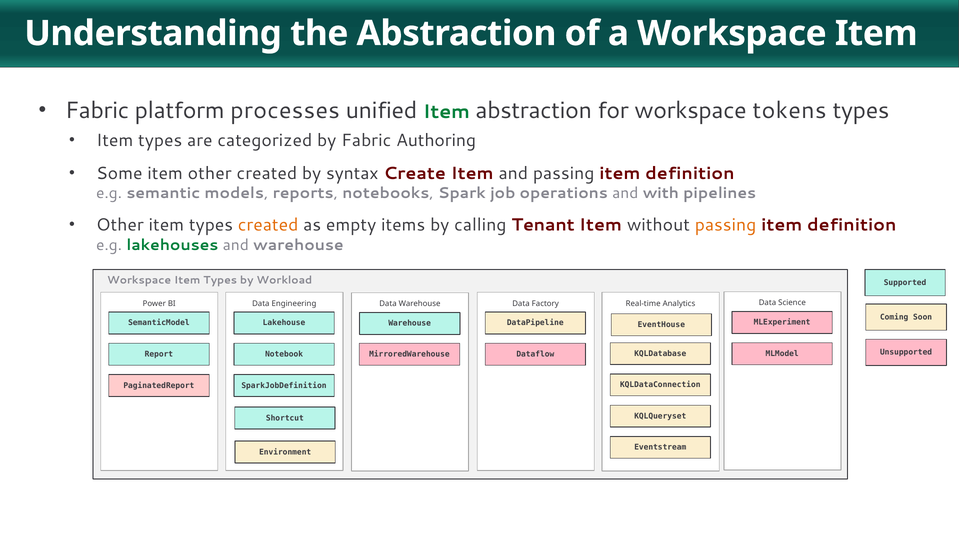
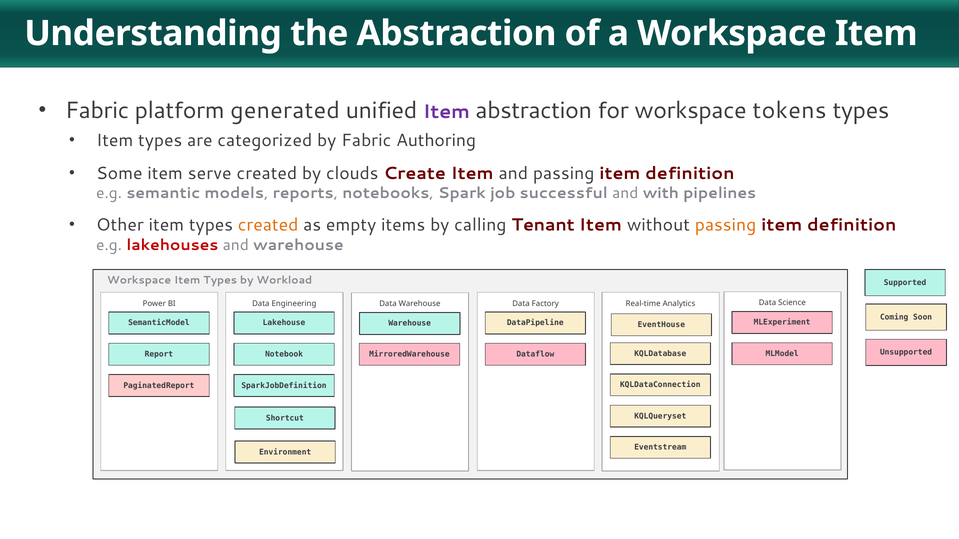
processes: processes -> generated (285, 110)
Item colour: green -> purple (446, 112)
item other: other -> serve (210, 173)
syntax: syntax -> clouds (352, 173)
operations: operations -> successful (564, 193)
lakehouses colour: green -> red (172, 245)
